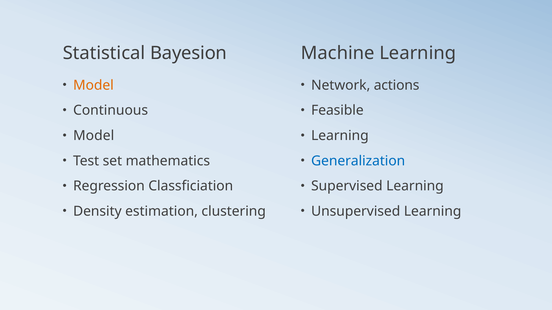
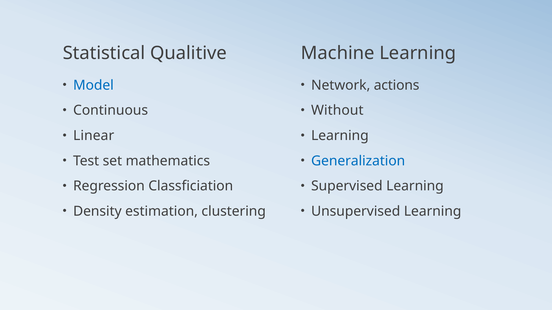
Bayesion: Bayesion -> Qualitive (188, 53)
Model colour: orange -> blue (93, 85)
Feasible: Feasible -> Without (337, 111)
Model: Model -> Linear (94, 136)
